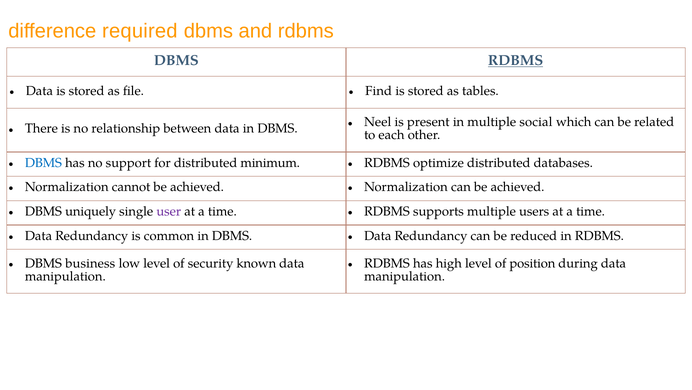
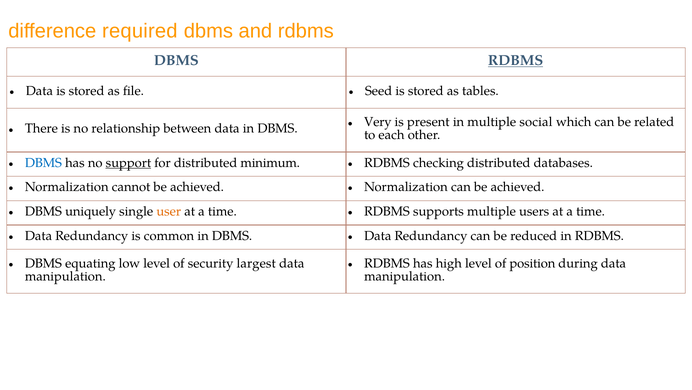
Find: Find -> Seed (379, 91)
Neel: Neel -> Very (378, 122)
support underline: none -> present (128, 162)
optimize: optimize -> checking (438, 162)
user colour: purple -> orange (169, 211)
business: business -> equating (90, 263)
known: known -> largest (256, 263)
